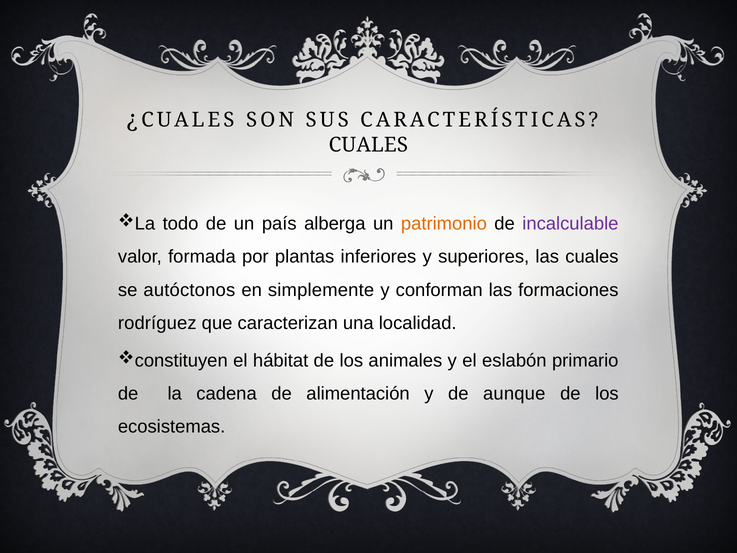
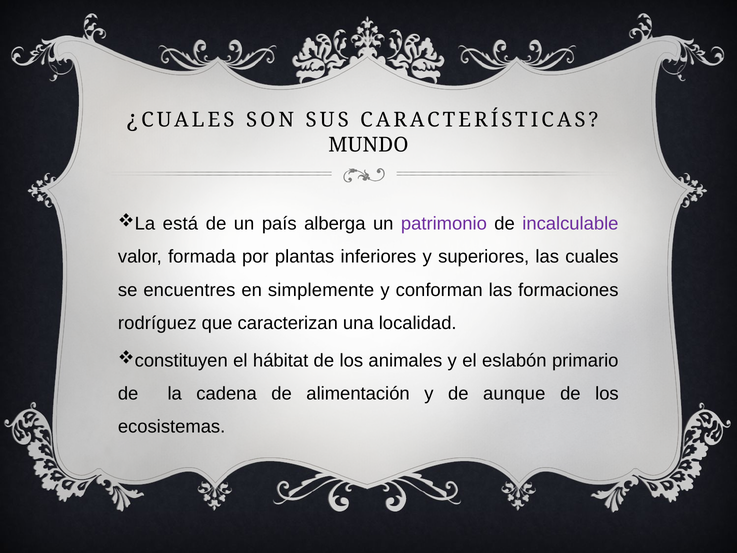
CUALES: CUALES -> MUNDO (368, 145)
todo: todo -> está (180, 224)
patrimonio colour: orange -> purple (444, 224)
autóctonos: autóctonos -> encuentres (189, 290)
